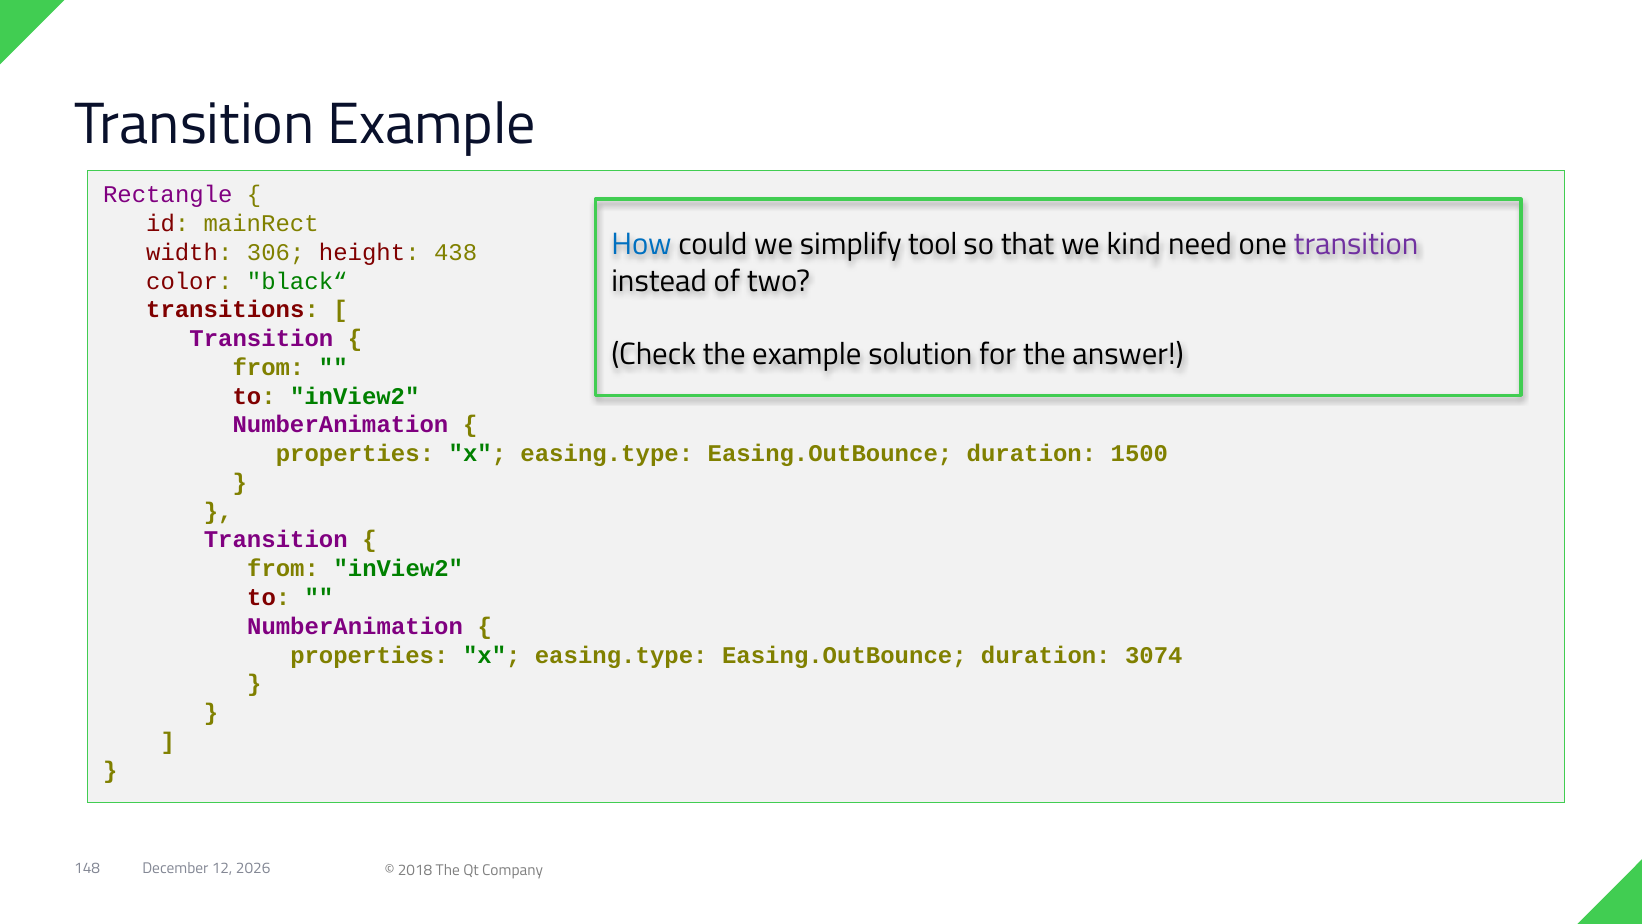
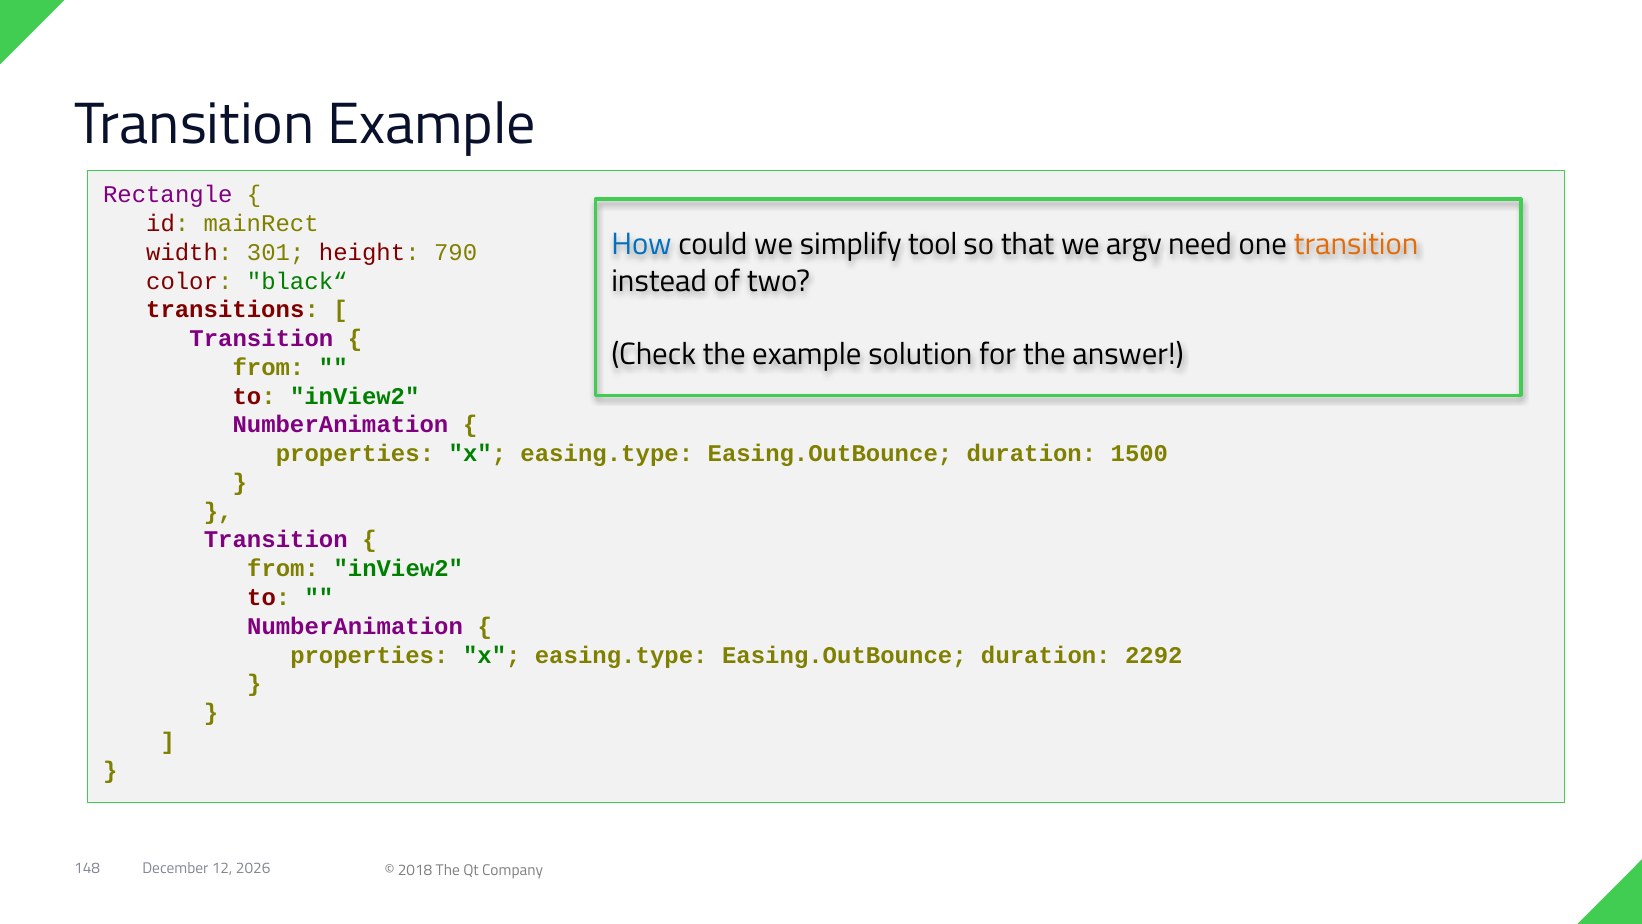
kind: kind -> argv (1134, 244)
transition colour: purple -> orange (1356, 244)
306: 306 -> 301 (276, 252)
438: 438 -> 790 (456, 252)
3074: 3074 -> 2292 (1154, 655)
